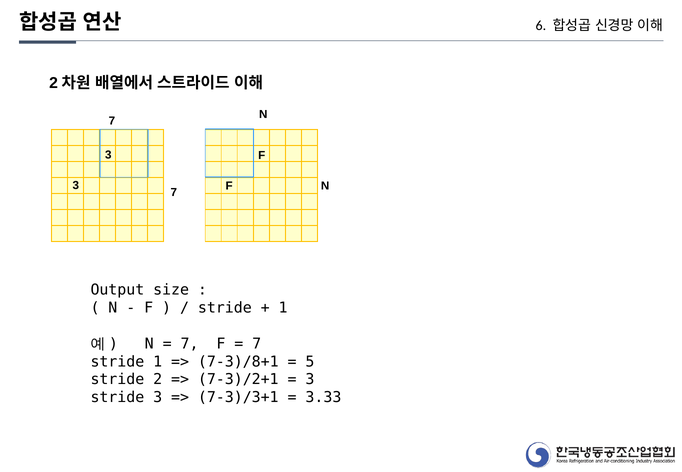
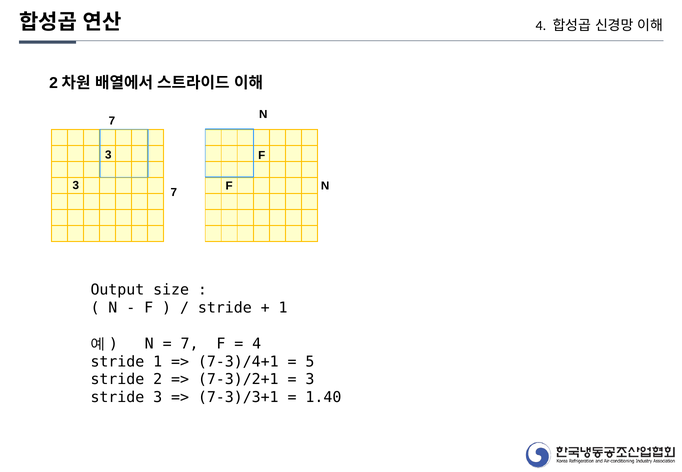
6: 6 -> 4 (541, 26)
7: 7 -> 4 (257, 344)
7-3)/8+1: 7-3)/8+1 -> 7-3)/4+1 (238, 362)
3.33: 3.33 -> 1.40 (323, 398)
